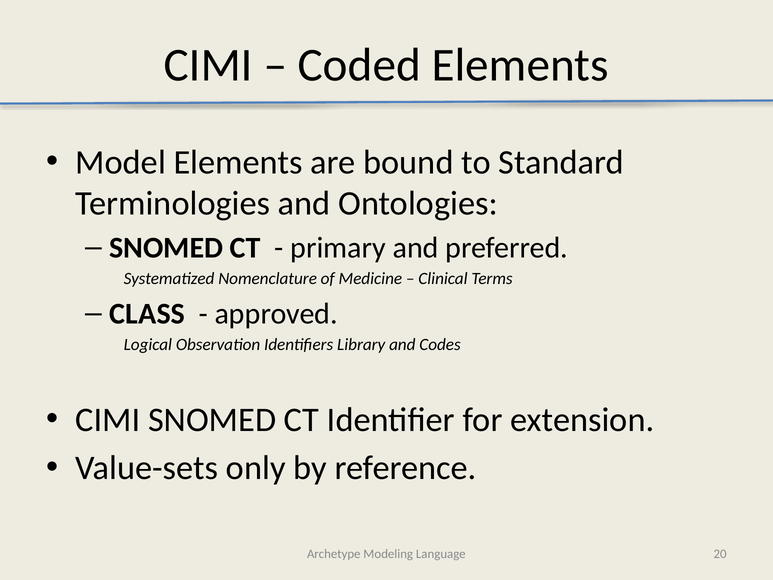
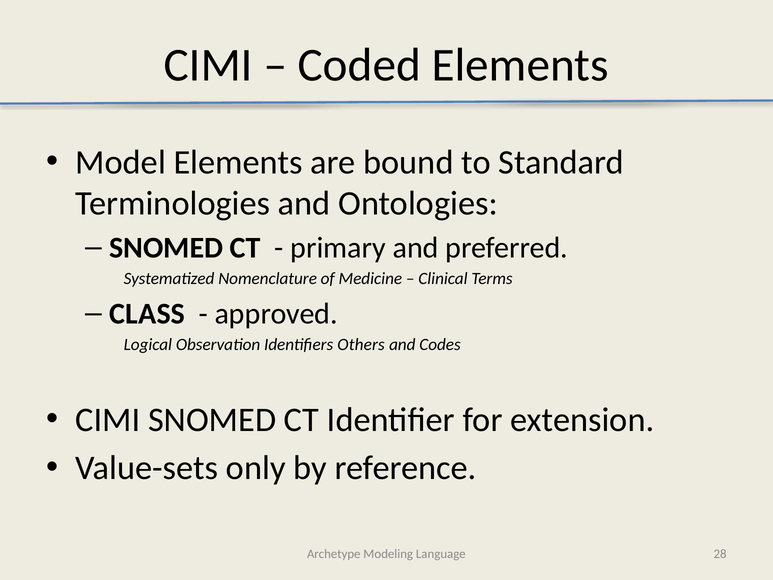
Library: Library -> Others (361, 345)
20: 20 -> 28 (720, 554)
